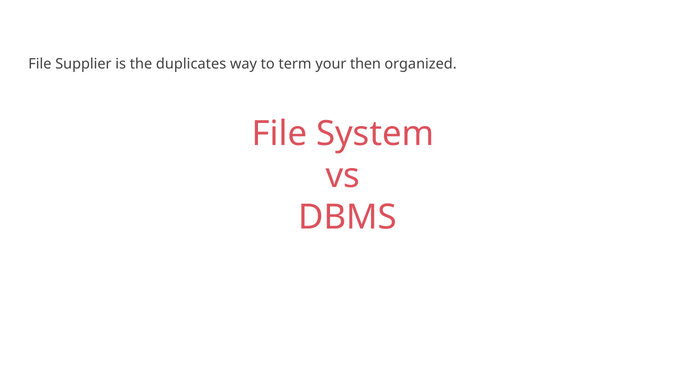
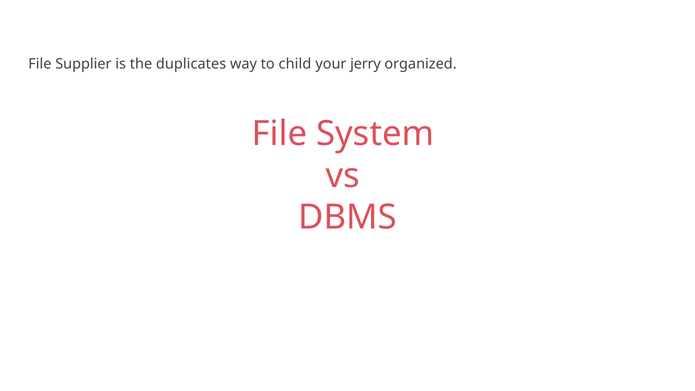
term: term -> child (295, 64)
then: then -> jerry (366, 64)
